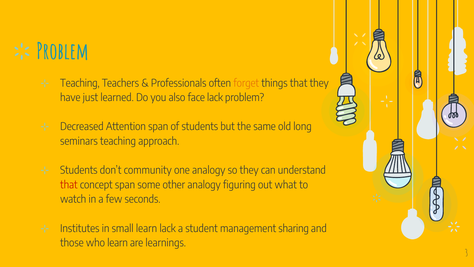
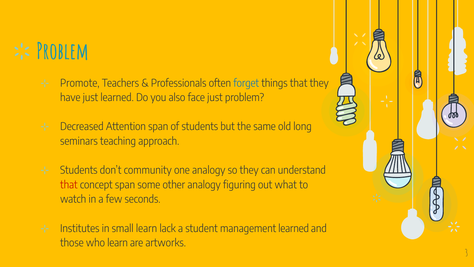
Teaching: Teaching -> Promote (80, 83)
forget colour: orange -> blue (246, 83)
face lack: lack -> just (215, 98)
management sharing: sharing -> learned (294, 228)
learnings: learnings -> artworks (166, 243)
